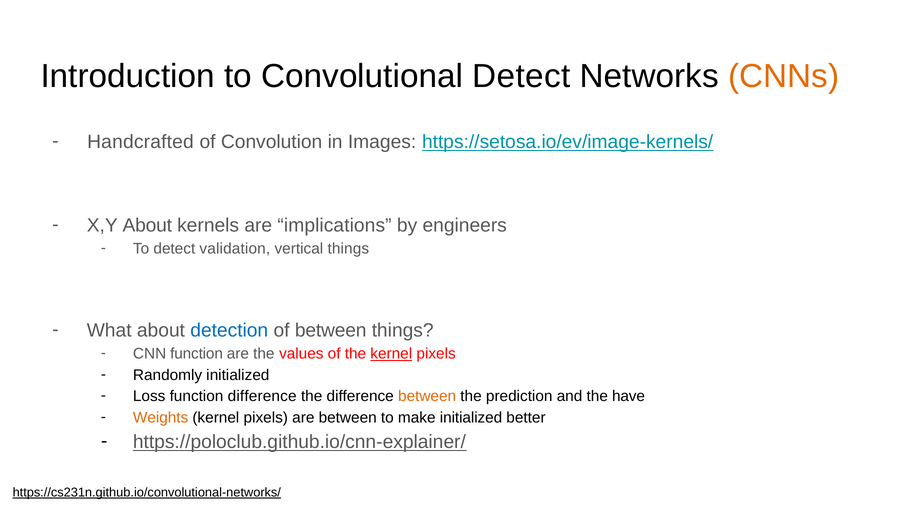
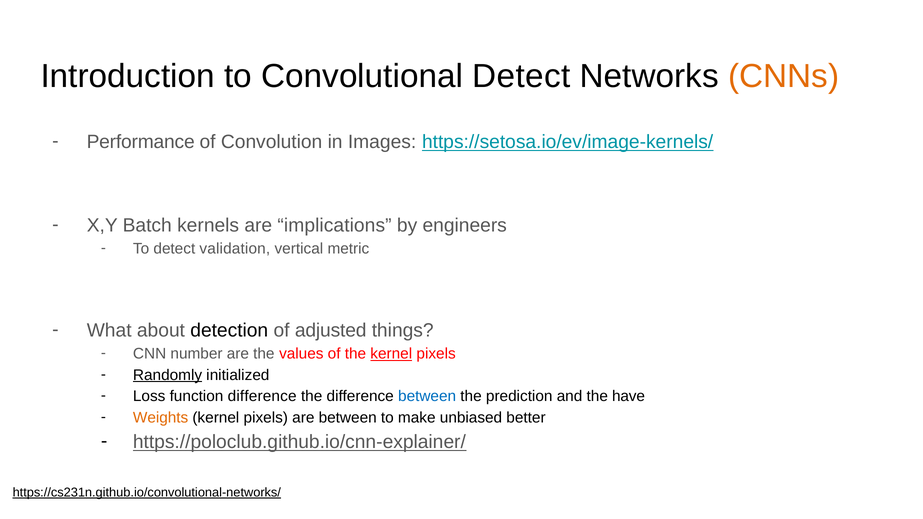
Handcrafted: Handcrafted -> Performance (141, 142)
X,Y About: About -> Batch (147, 226)
vertical things: things -> metric (348, 249)
detection colour: blue -> black (229, 331)
of between: between -> adjusted (331, 331)
CNN function: function -> number (197, 354)
Randomly underline: none -> present (168, 375)
between colour: orange -> blue (427, 396)
make initialized: initialized -> unbiased (471, 418)
